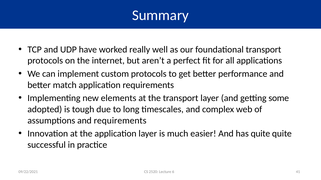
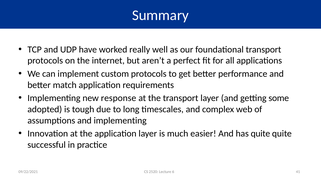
elements: elements -> response (119, 98)
and requirements: requirements -> implementing (120, 121)
